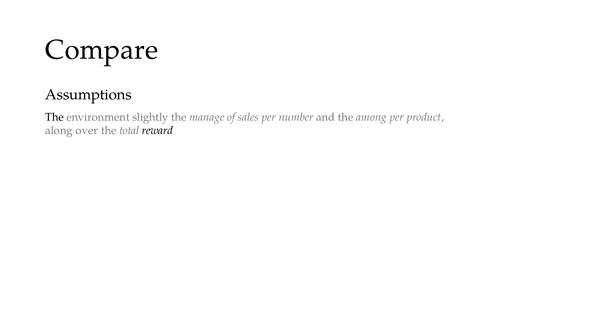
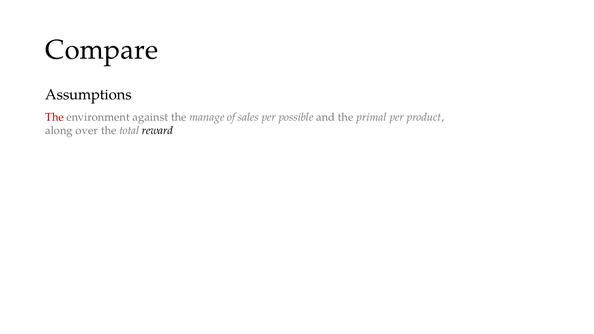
The colour: black -> red (55, 117)
slightly: slightly -> against (150, 117)
number: number -> possible (296, 117)
among: among -> primal (372, 117)
